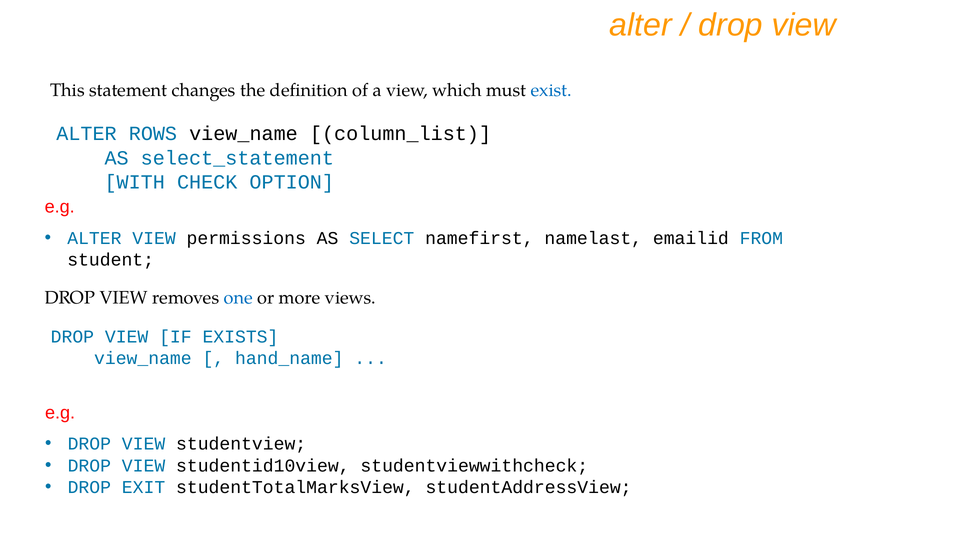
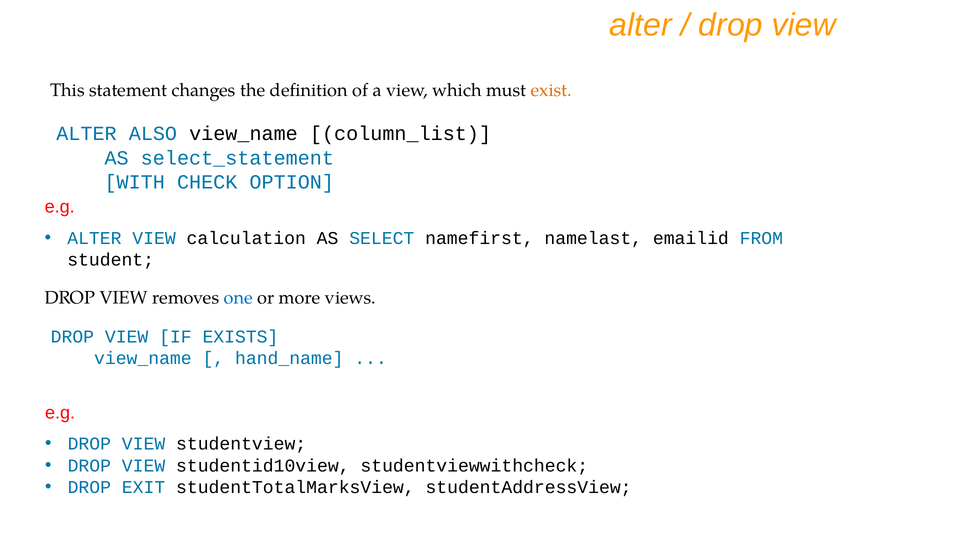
exist colour: blue -> orange (551, 90)
ROWS: ROWS -> ALSO (153, 134)
permissions: permissions -> calculation (246, 238)
